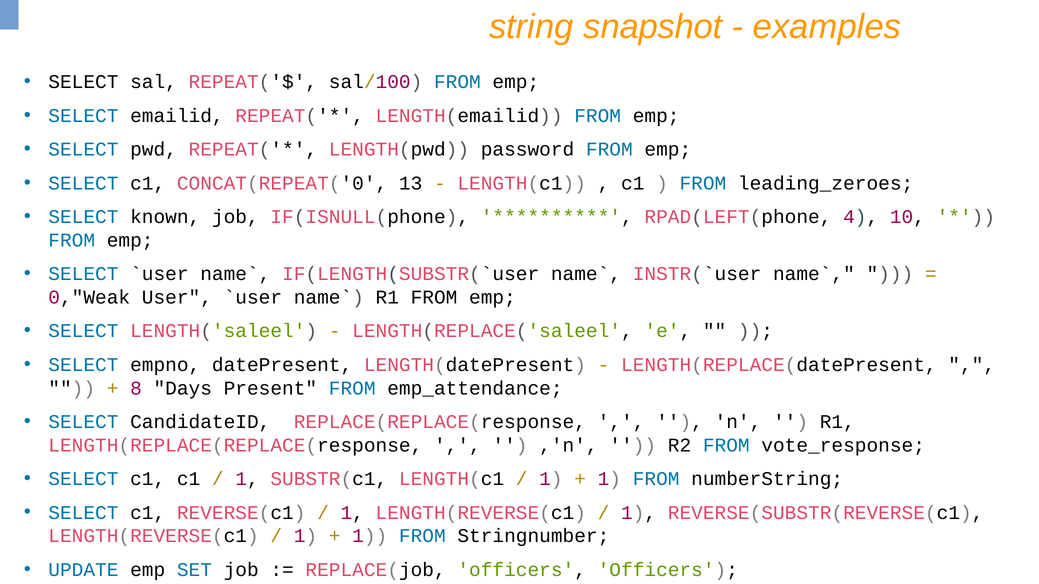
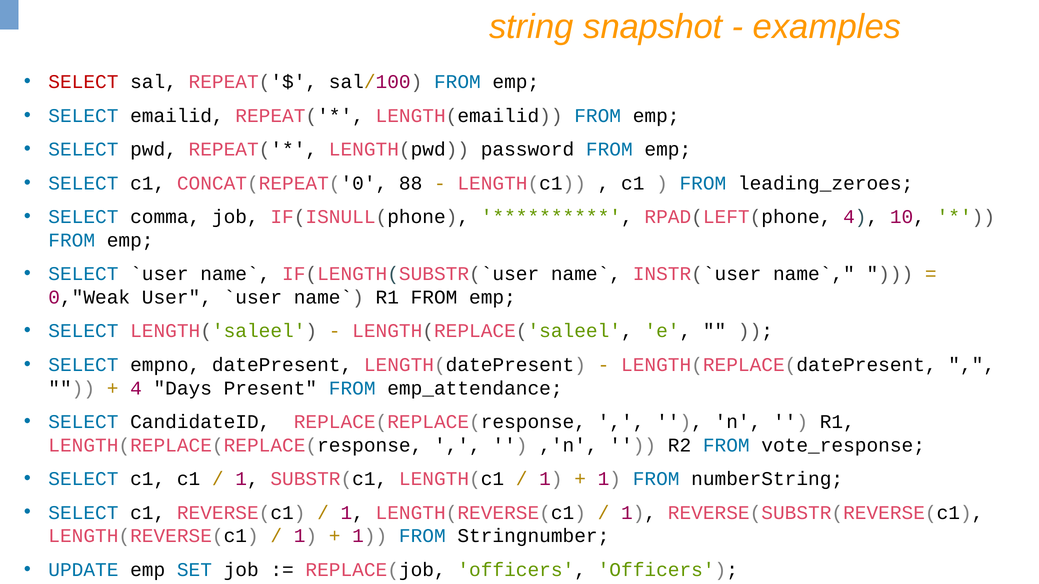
SELECT colour: black -> red (83, 82)
13: 13 -> 88 (411, 183)
known: known -> comma (165, 217)
8: 8 -> 4 (136, 388)
